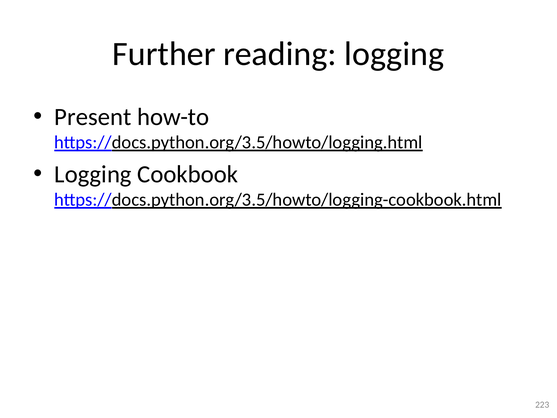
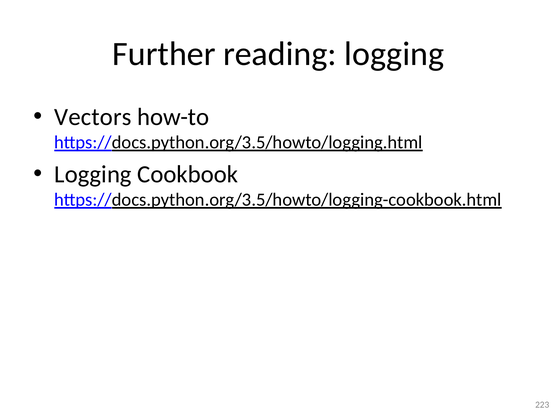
Present: Present -> Vectors (93, 117)
